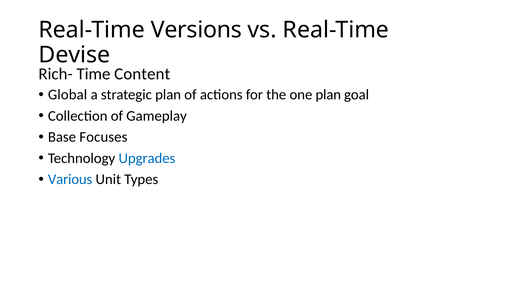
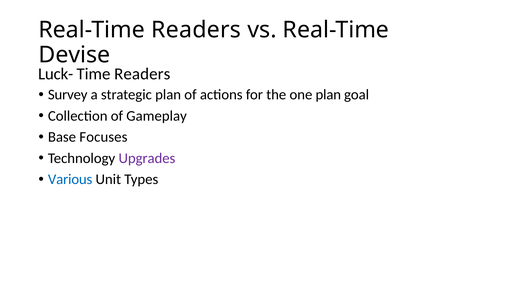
Real-Time Versions: Versions -> Readers (196, 30)
Rich-: Rich- -> Luck- (56, 74)
Time Content: Content -> Readers (142, 74)
Global: Global -> Survey (68, 95)
Upgrades colour: blue -> purple (147, 158)
